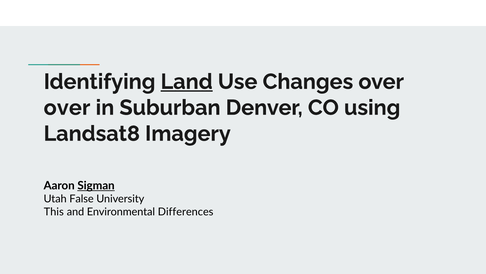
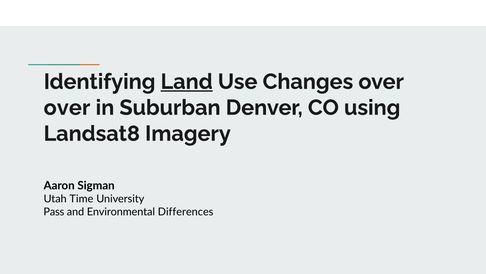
Sigman underline: present -> none (96, 185)
False: False -> Time (81, 199)
This: This -> Pass (54, 212)
